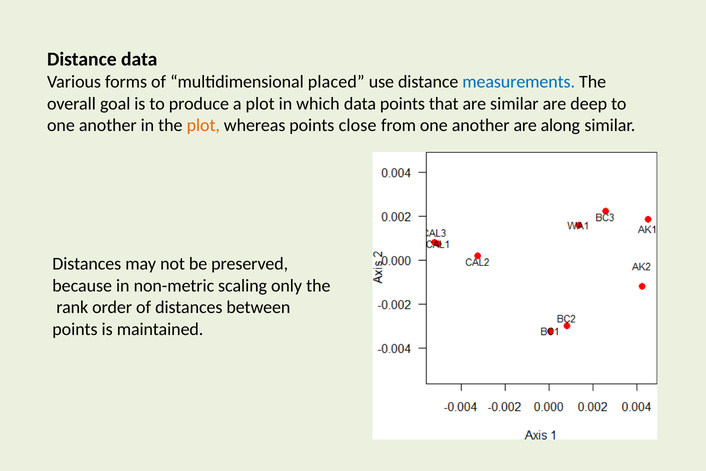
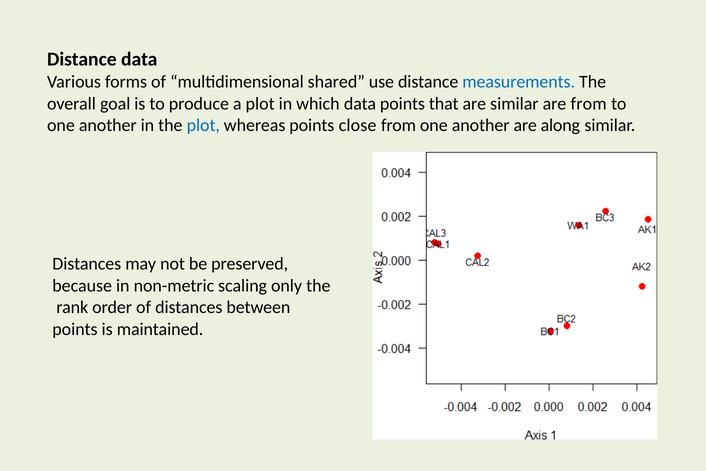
placed: placed -> shared (336, 82)
are deep: deep -> from (589, 104)
plot colour: orange -> blue (203, 125)
